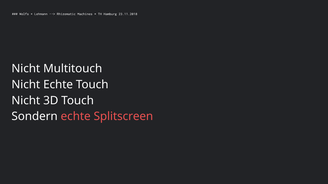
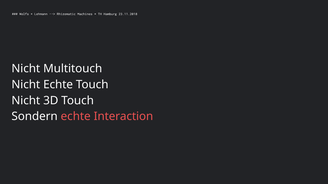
Splitscreen: Splitscreen -> Interaction (123, 117)
